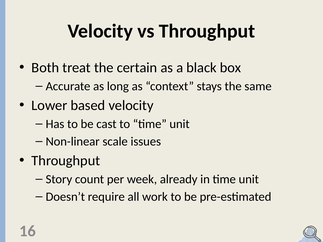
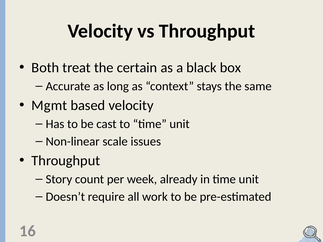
Lower: Lower -> Mgmt (49, 105)
